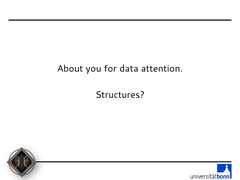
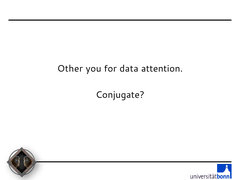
About: About -> Other (70, 69)
Structures: Structures -> Conjugate (120, 95)
